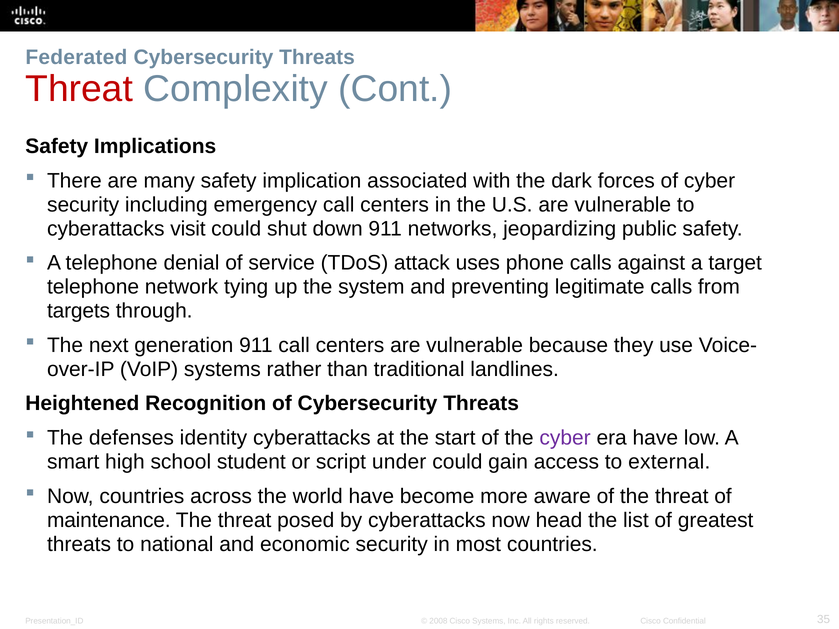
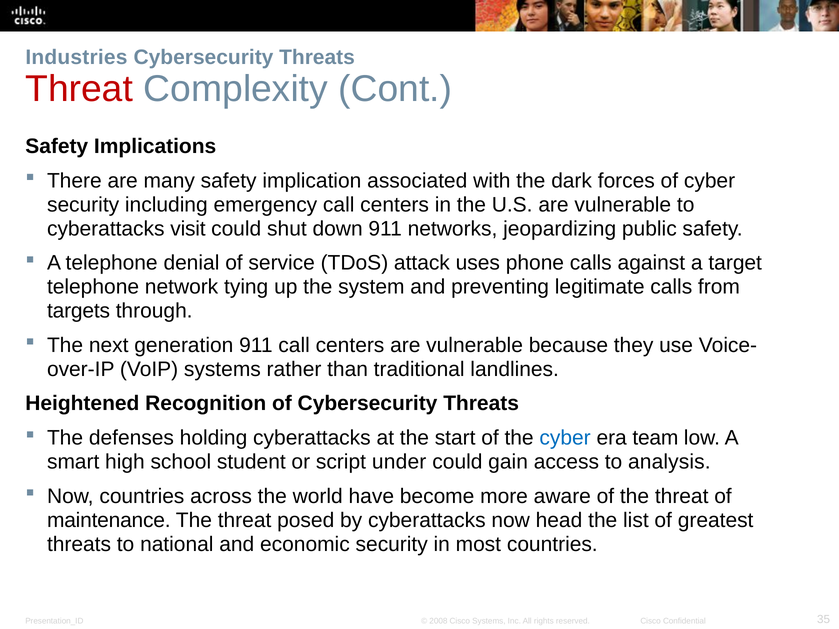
Federated: Federated -> Industries (76, 58)
identity: identity -> holding (214, 438)
cyber colour: purple -> blue (565, 438)
era have: have -> team (655, 438)
external: external -> analysis (669, 462)
